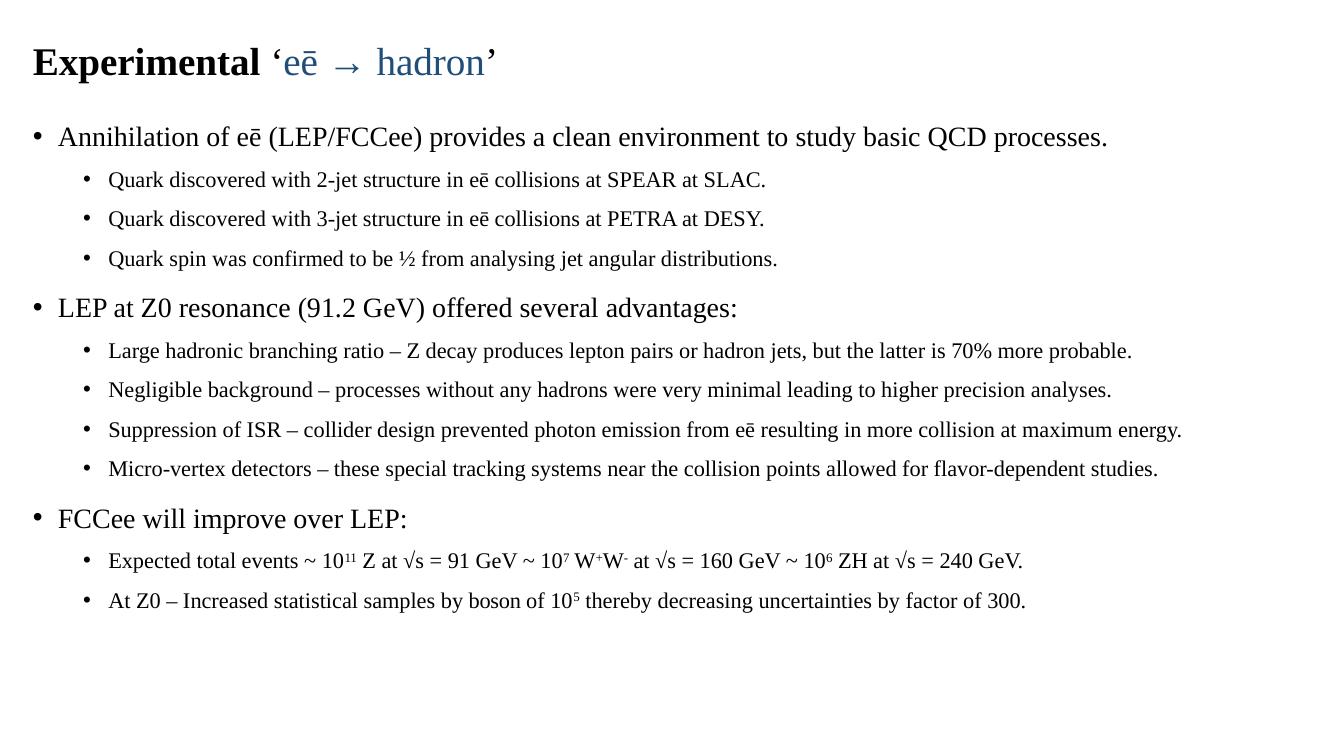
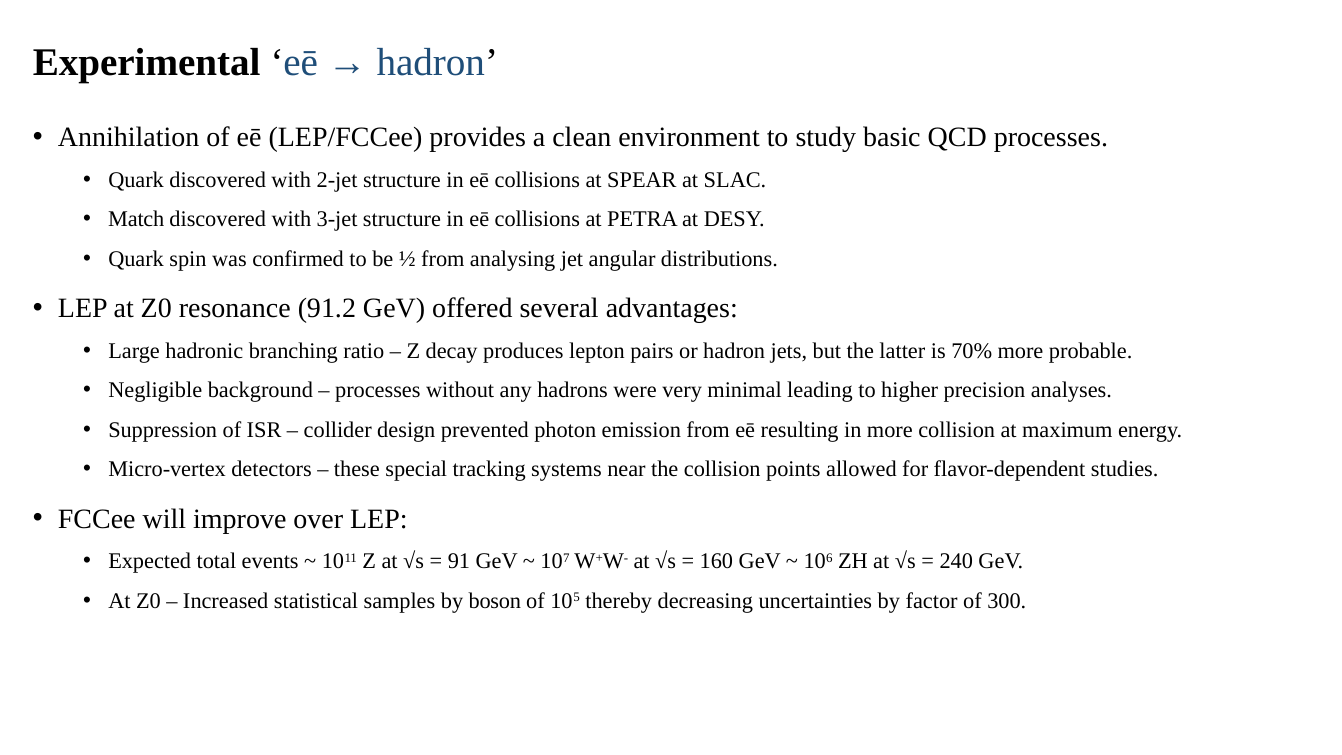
Quark: Quark -> Match (136, 219)
